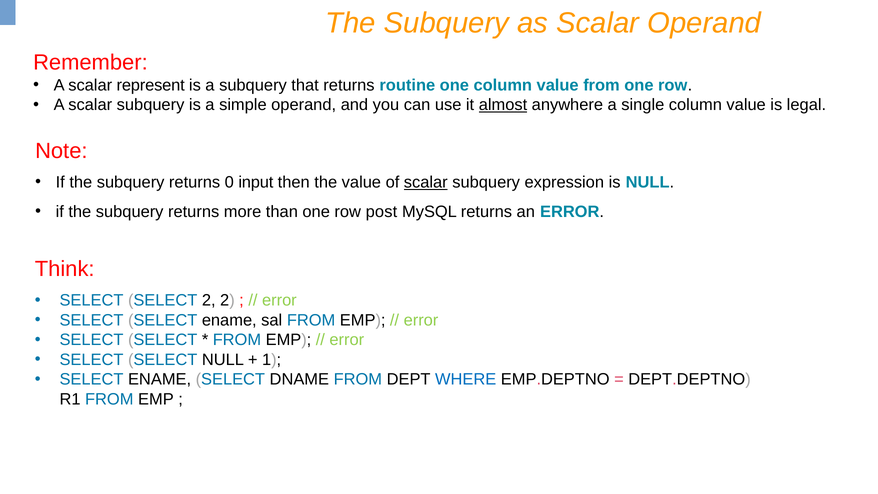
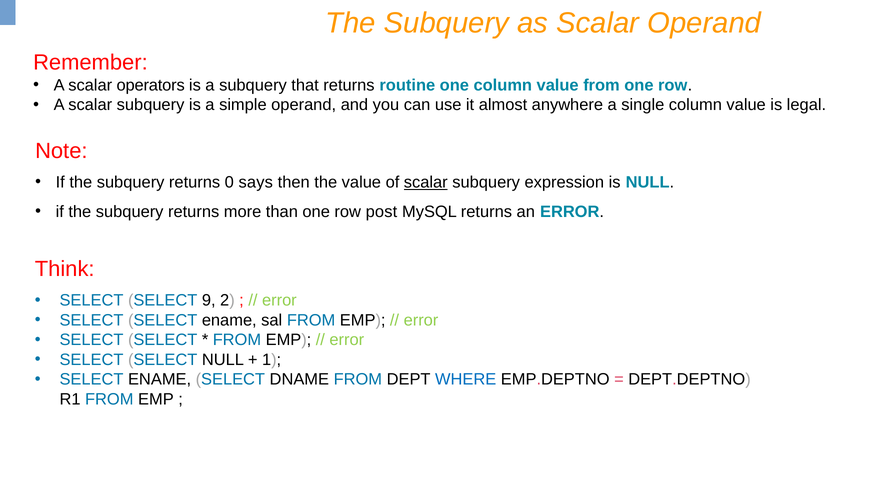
represent: represent -> operators (151, 85)
almost underline: present -> none (503, 105)
input: input -> says (256, 182)
SELECT 2: 2 -> 9 (209, 300)
